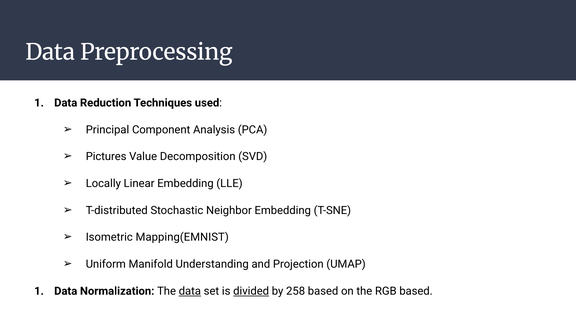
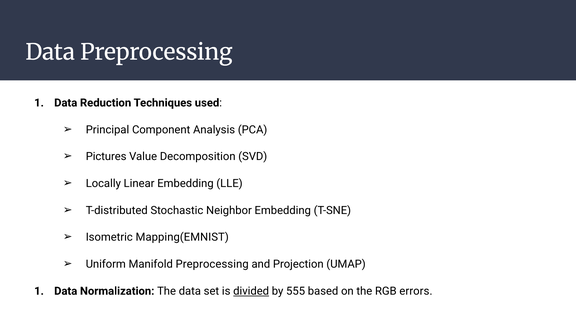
Manifold Understanding: Understanding -> Preprocessing (212, 264)
data underline: present -> none (190, 291)
258: 258 -> 555 (296, 291)
RGB based: based -> errors (416, 291)
